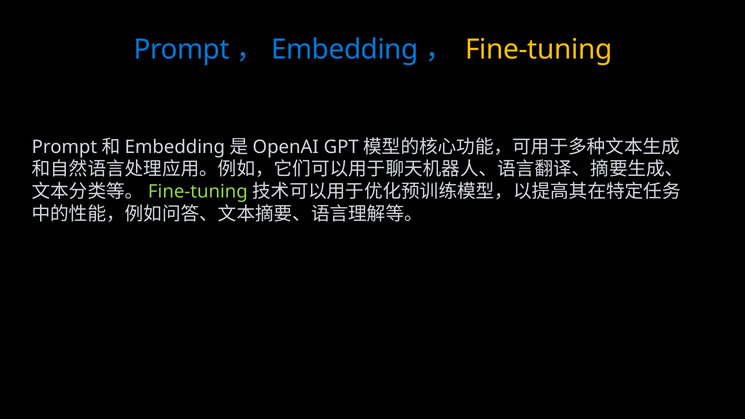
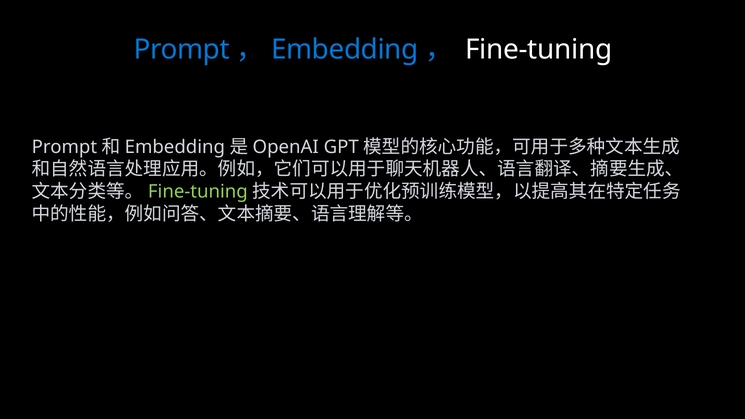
Fine-tuning colour: yellow -> white (539, 49)
